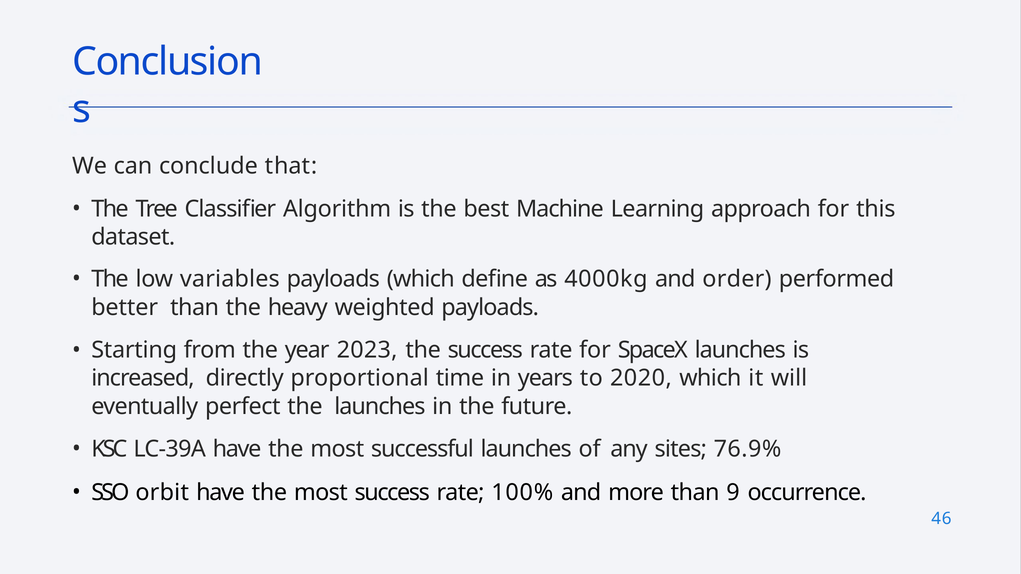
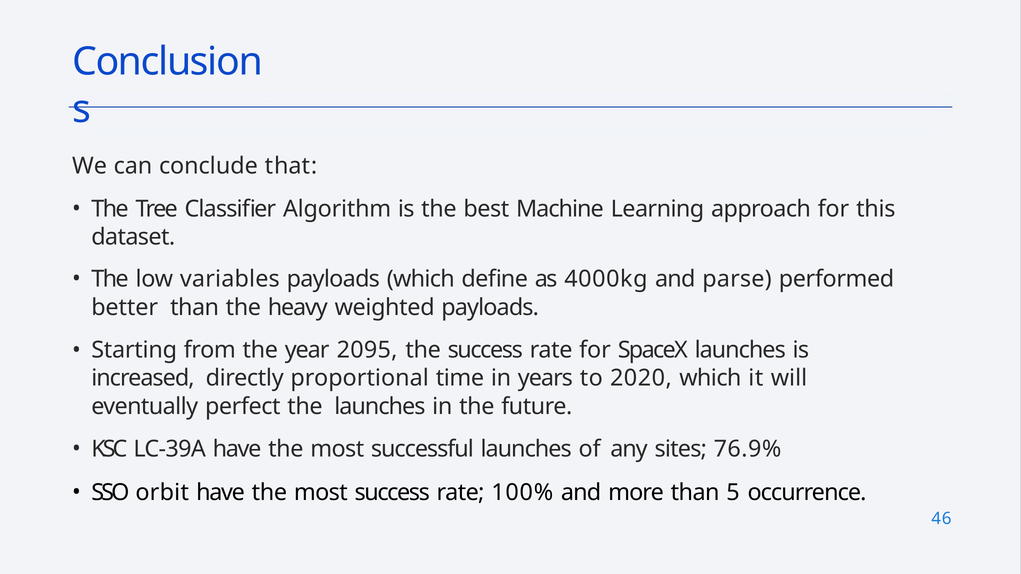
order: order -> parse (737, 279)
2023: 2023 -> 2095 (367, 350)
9: 9 -> 5 (733, 493)
